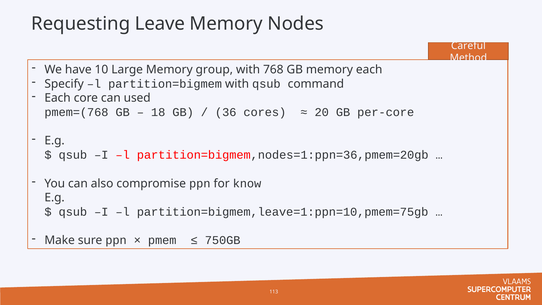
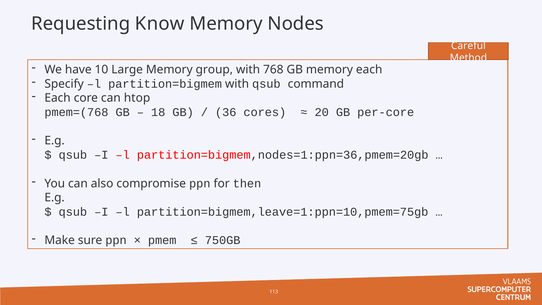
Leave: Leave -> Know (160, 24)
used: used -> htop (137, 98)
know: know -> then (247, 183)
